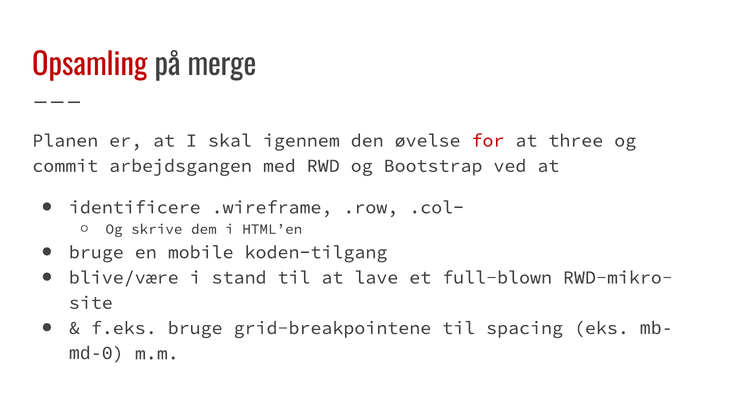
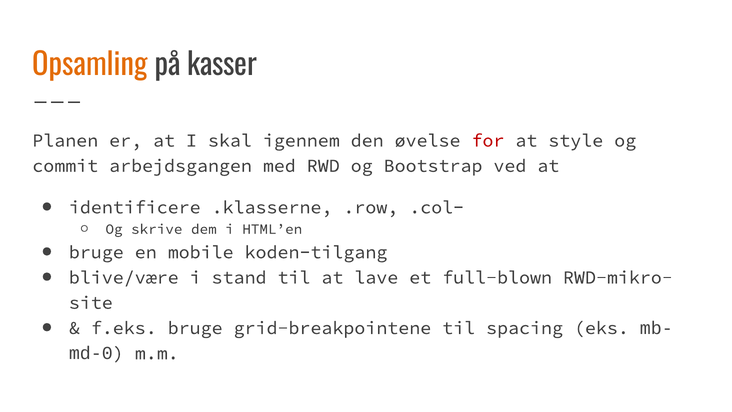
Opsamling colour: red -> orange (90, 65)
merge: merge -> kasser (222, 65)
three: three -> style (576, 140)
.wireframe: .wireframe -> .klasserne (272, 207)
